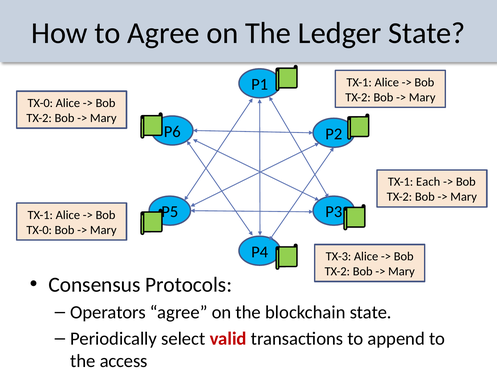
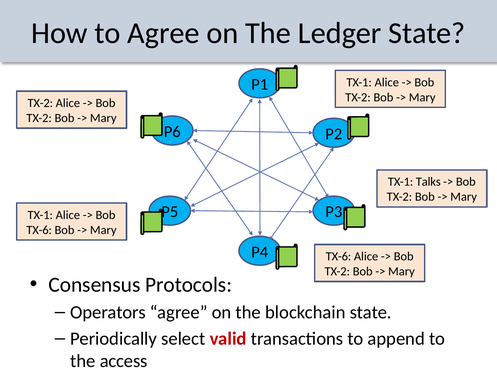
TX-0: TX-0 -> TX-2 (40, 103)
Each: Each -> Talks (428, 182)
TX-0: TX-0 -> TX-6 (39, 230)
TX-3: TX-3 -> TX-6 (338, 256)
